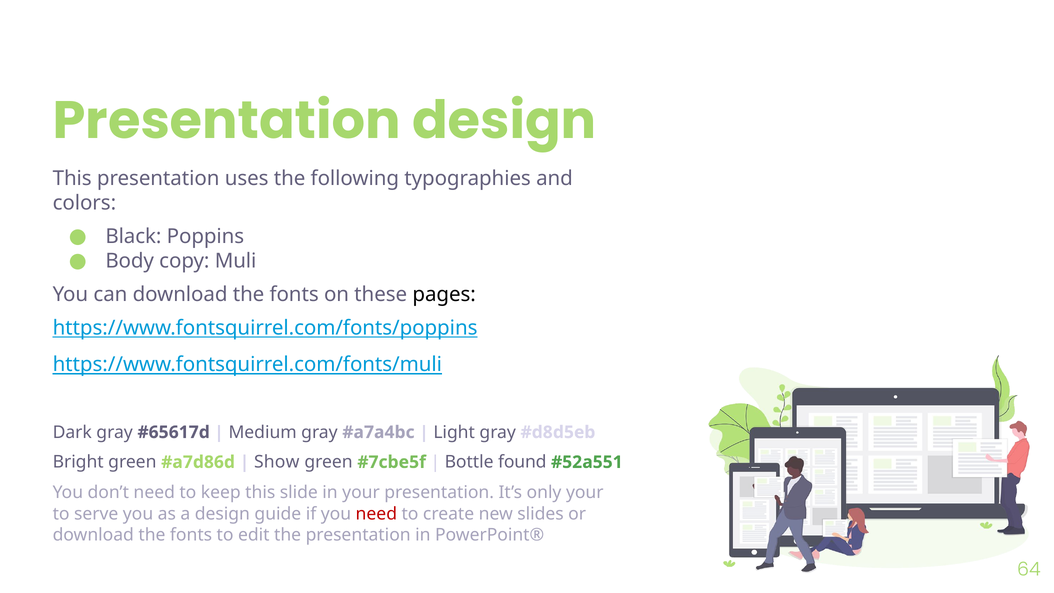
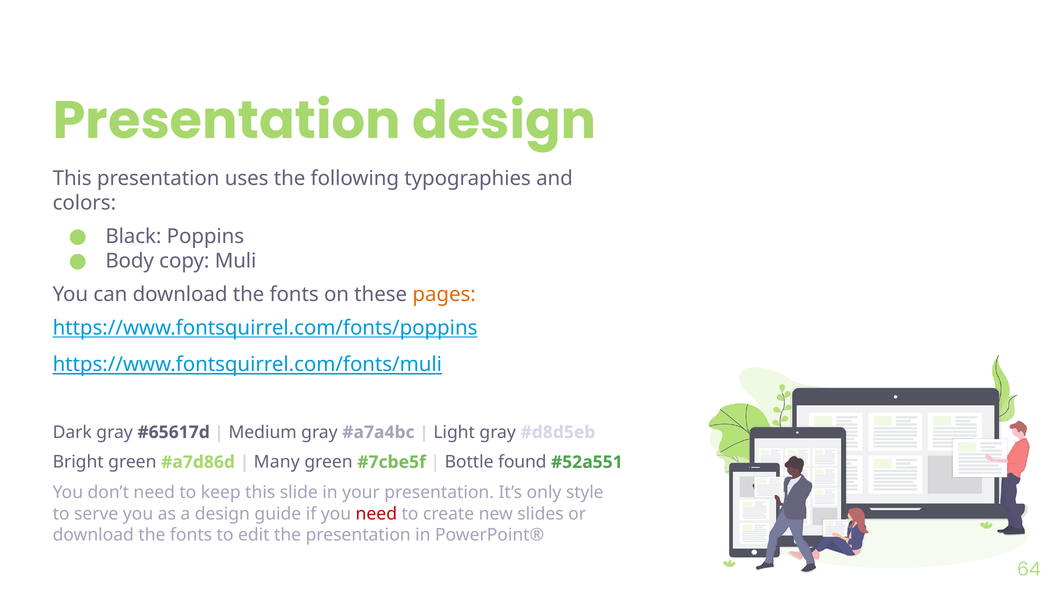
pages colour: black -> orange (444, 294)
Show: Show -> Many (277, 462)
only your: your -> style (585, 493)
